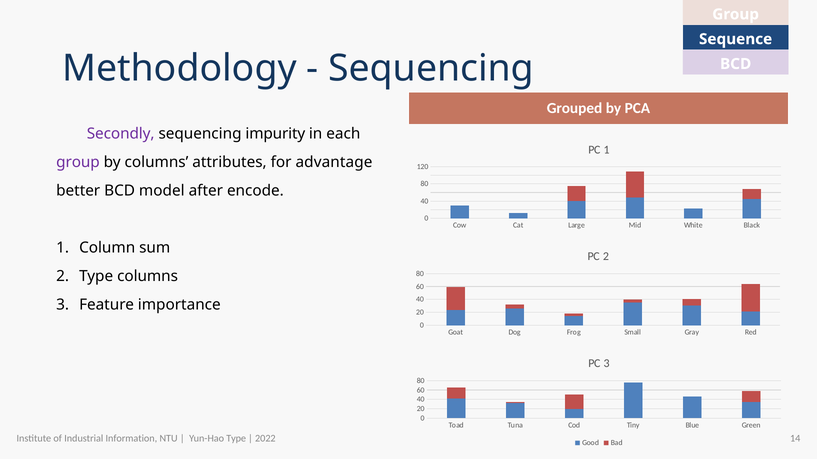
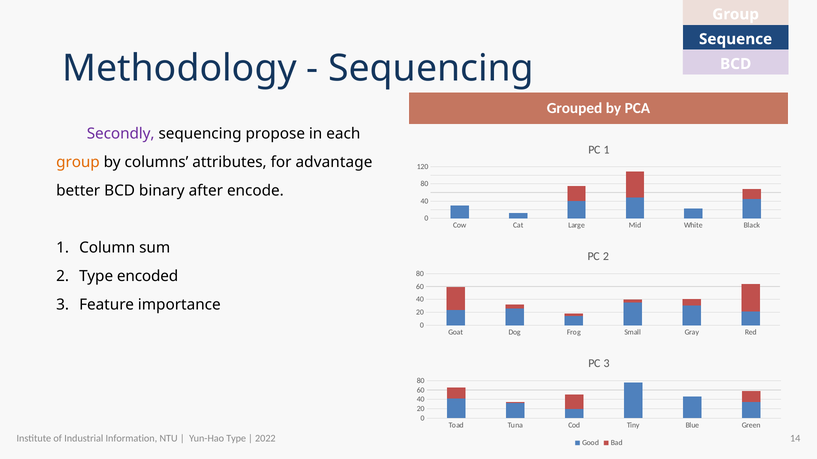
impurity: impurity -> propose (275, 134)
group colour: purple -> orange (78, 162)
model: model -> binary (162, 191)
Type columns: columns -> encoded (148, 277)
